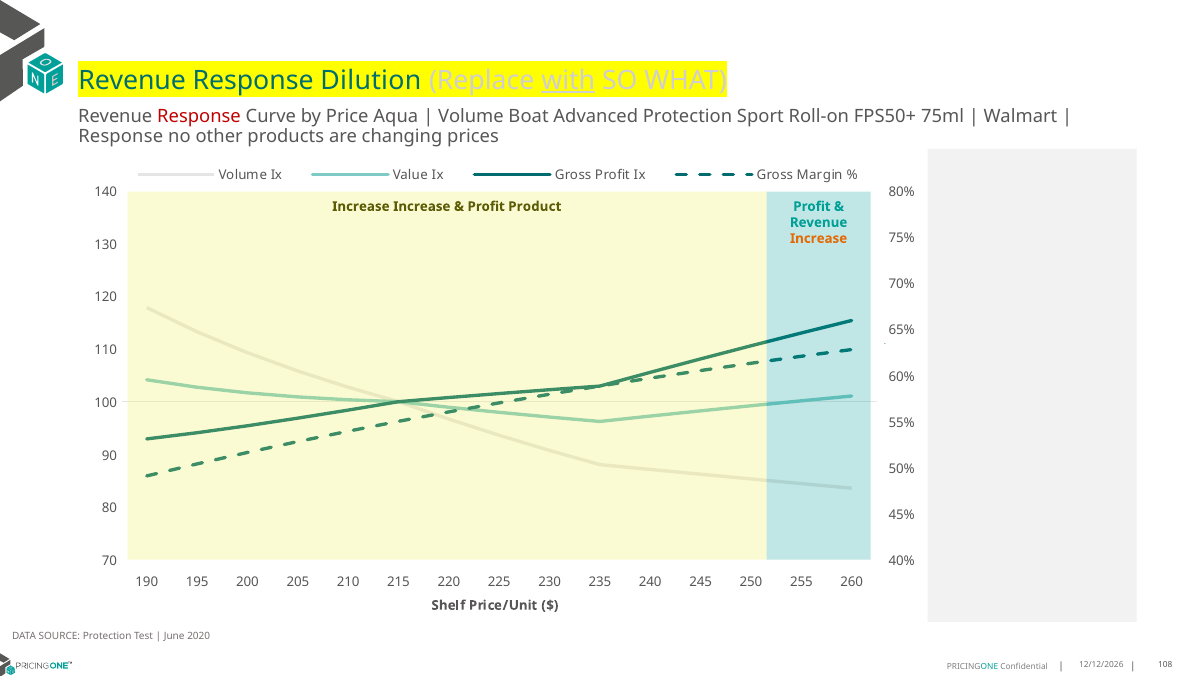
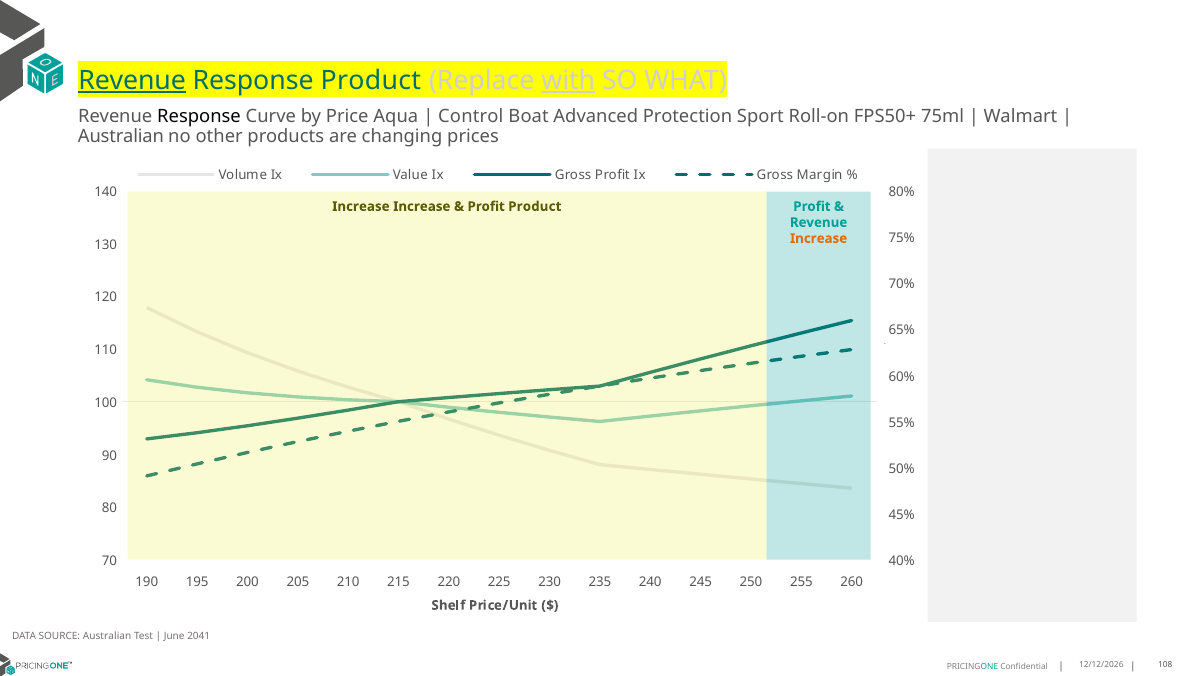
Revenue underline: none -> present (132, 81)
Response Dilution: Dilution -> Product (371, 81)
Response colour: red -> black (199, 116)
Volume: Volume -> Control (471, 116)
Response: Response -> Australian (121, 136)
SOURCE Protection: Protection -> Australian (107, 637)
2020: 2020 -> 2041 (199, 637)
